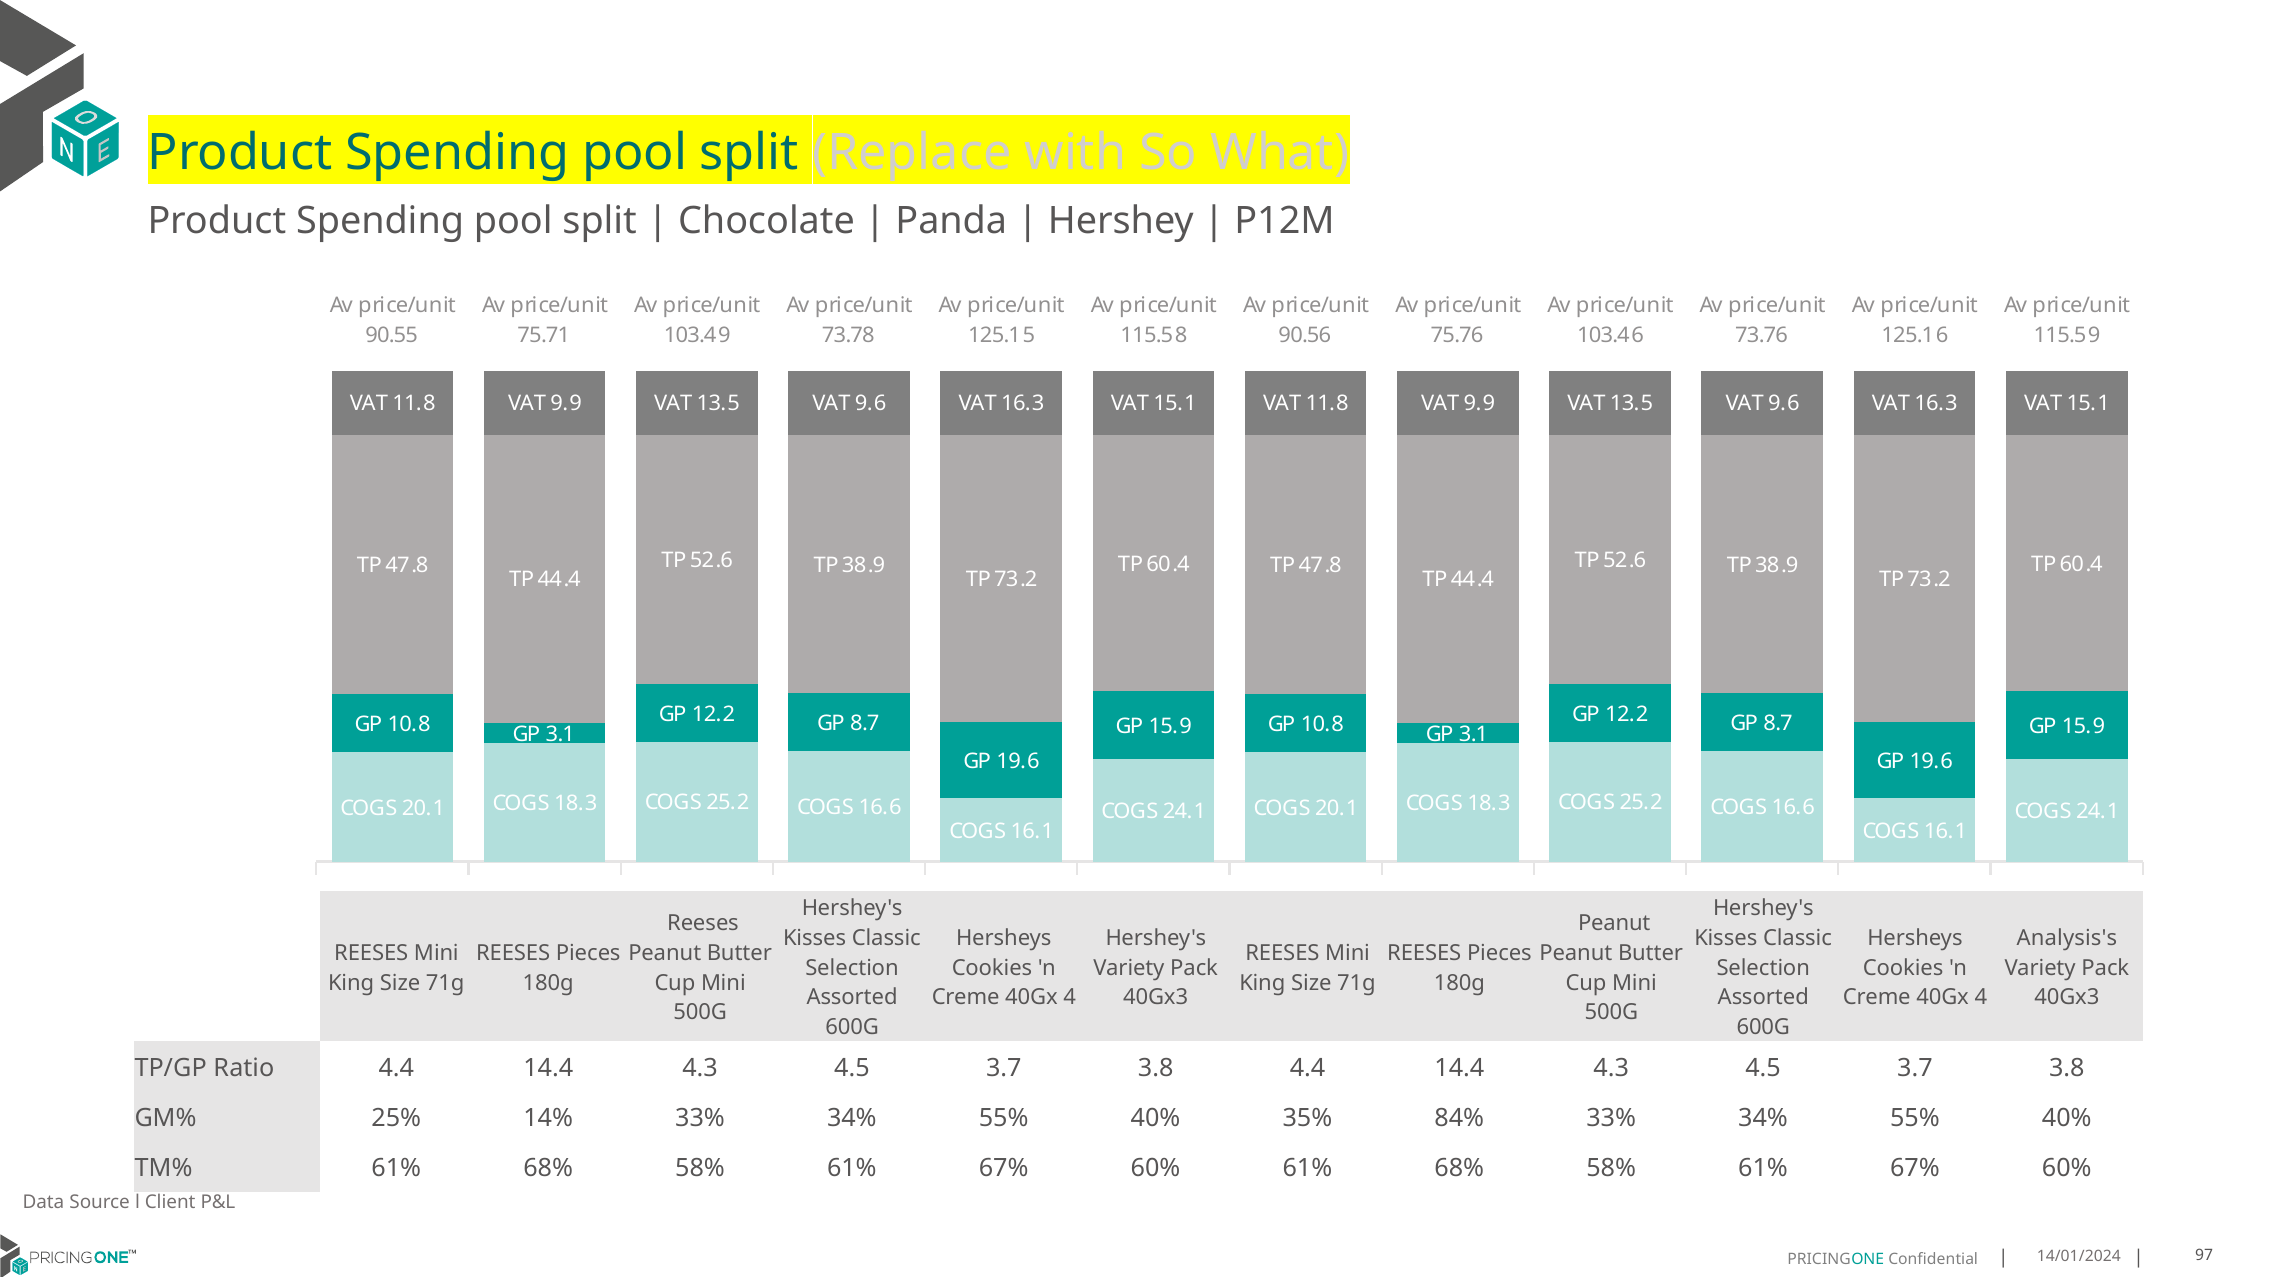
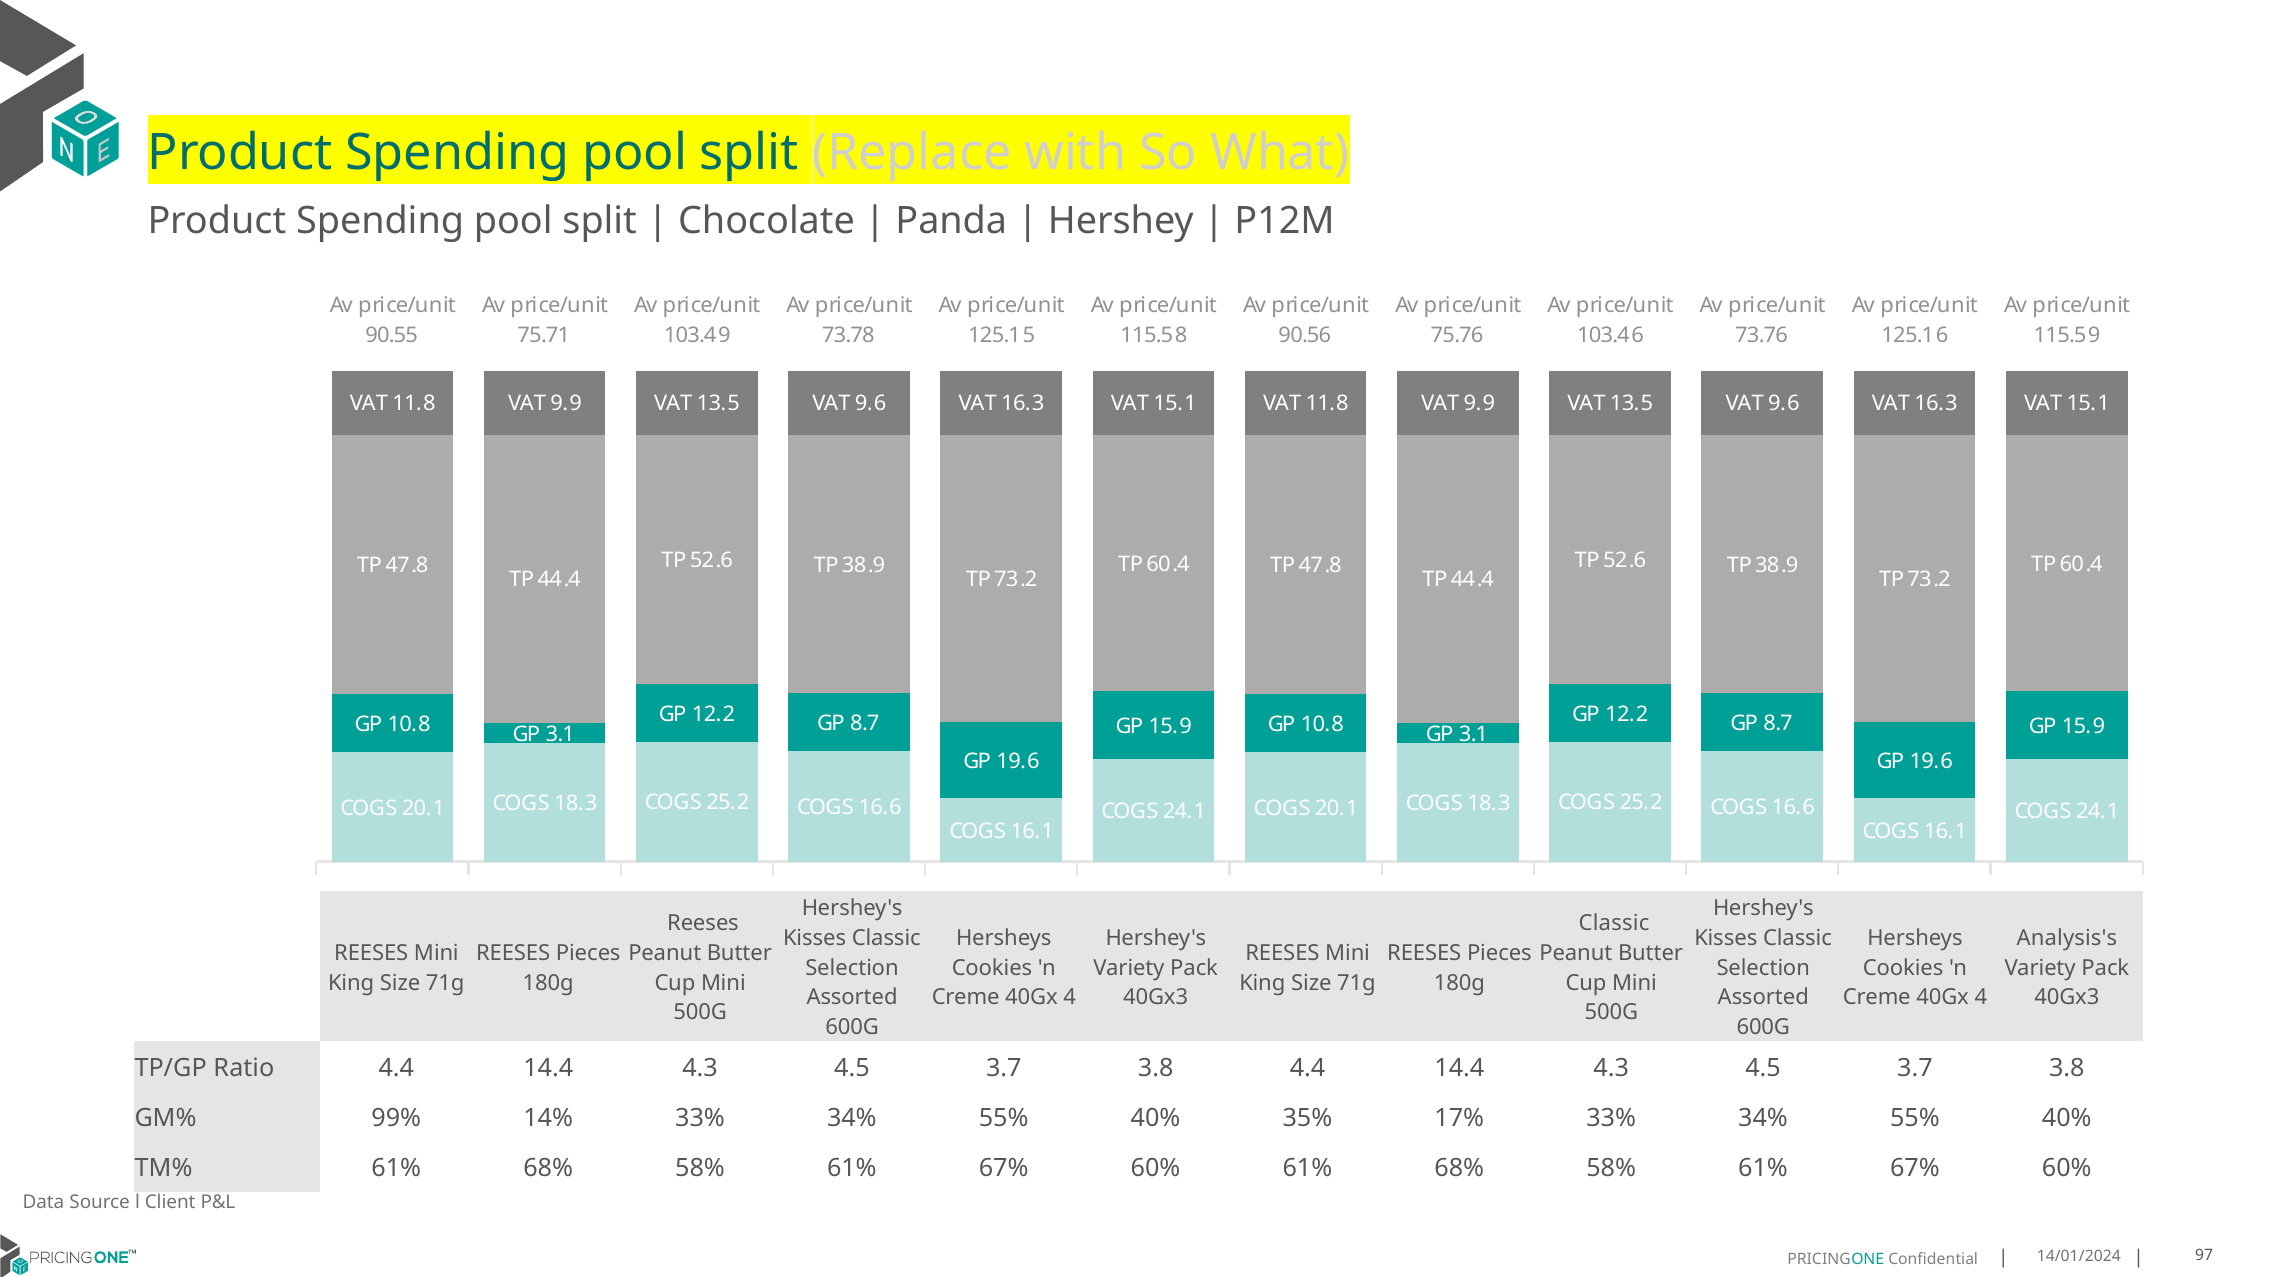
Peanut: Peanut -> Classic (1614, 923)
25%: 25% -> 99% (396, 1118)
84%: 84% -> 17% (1459, 1118)
